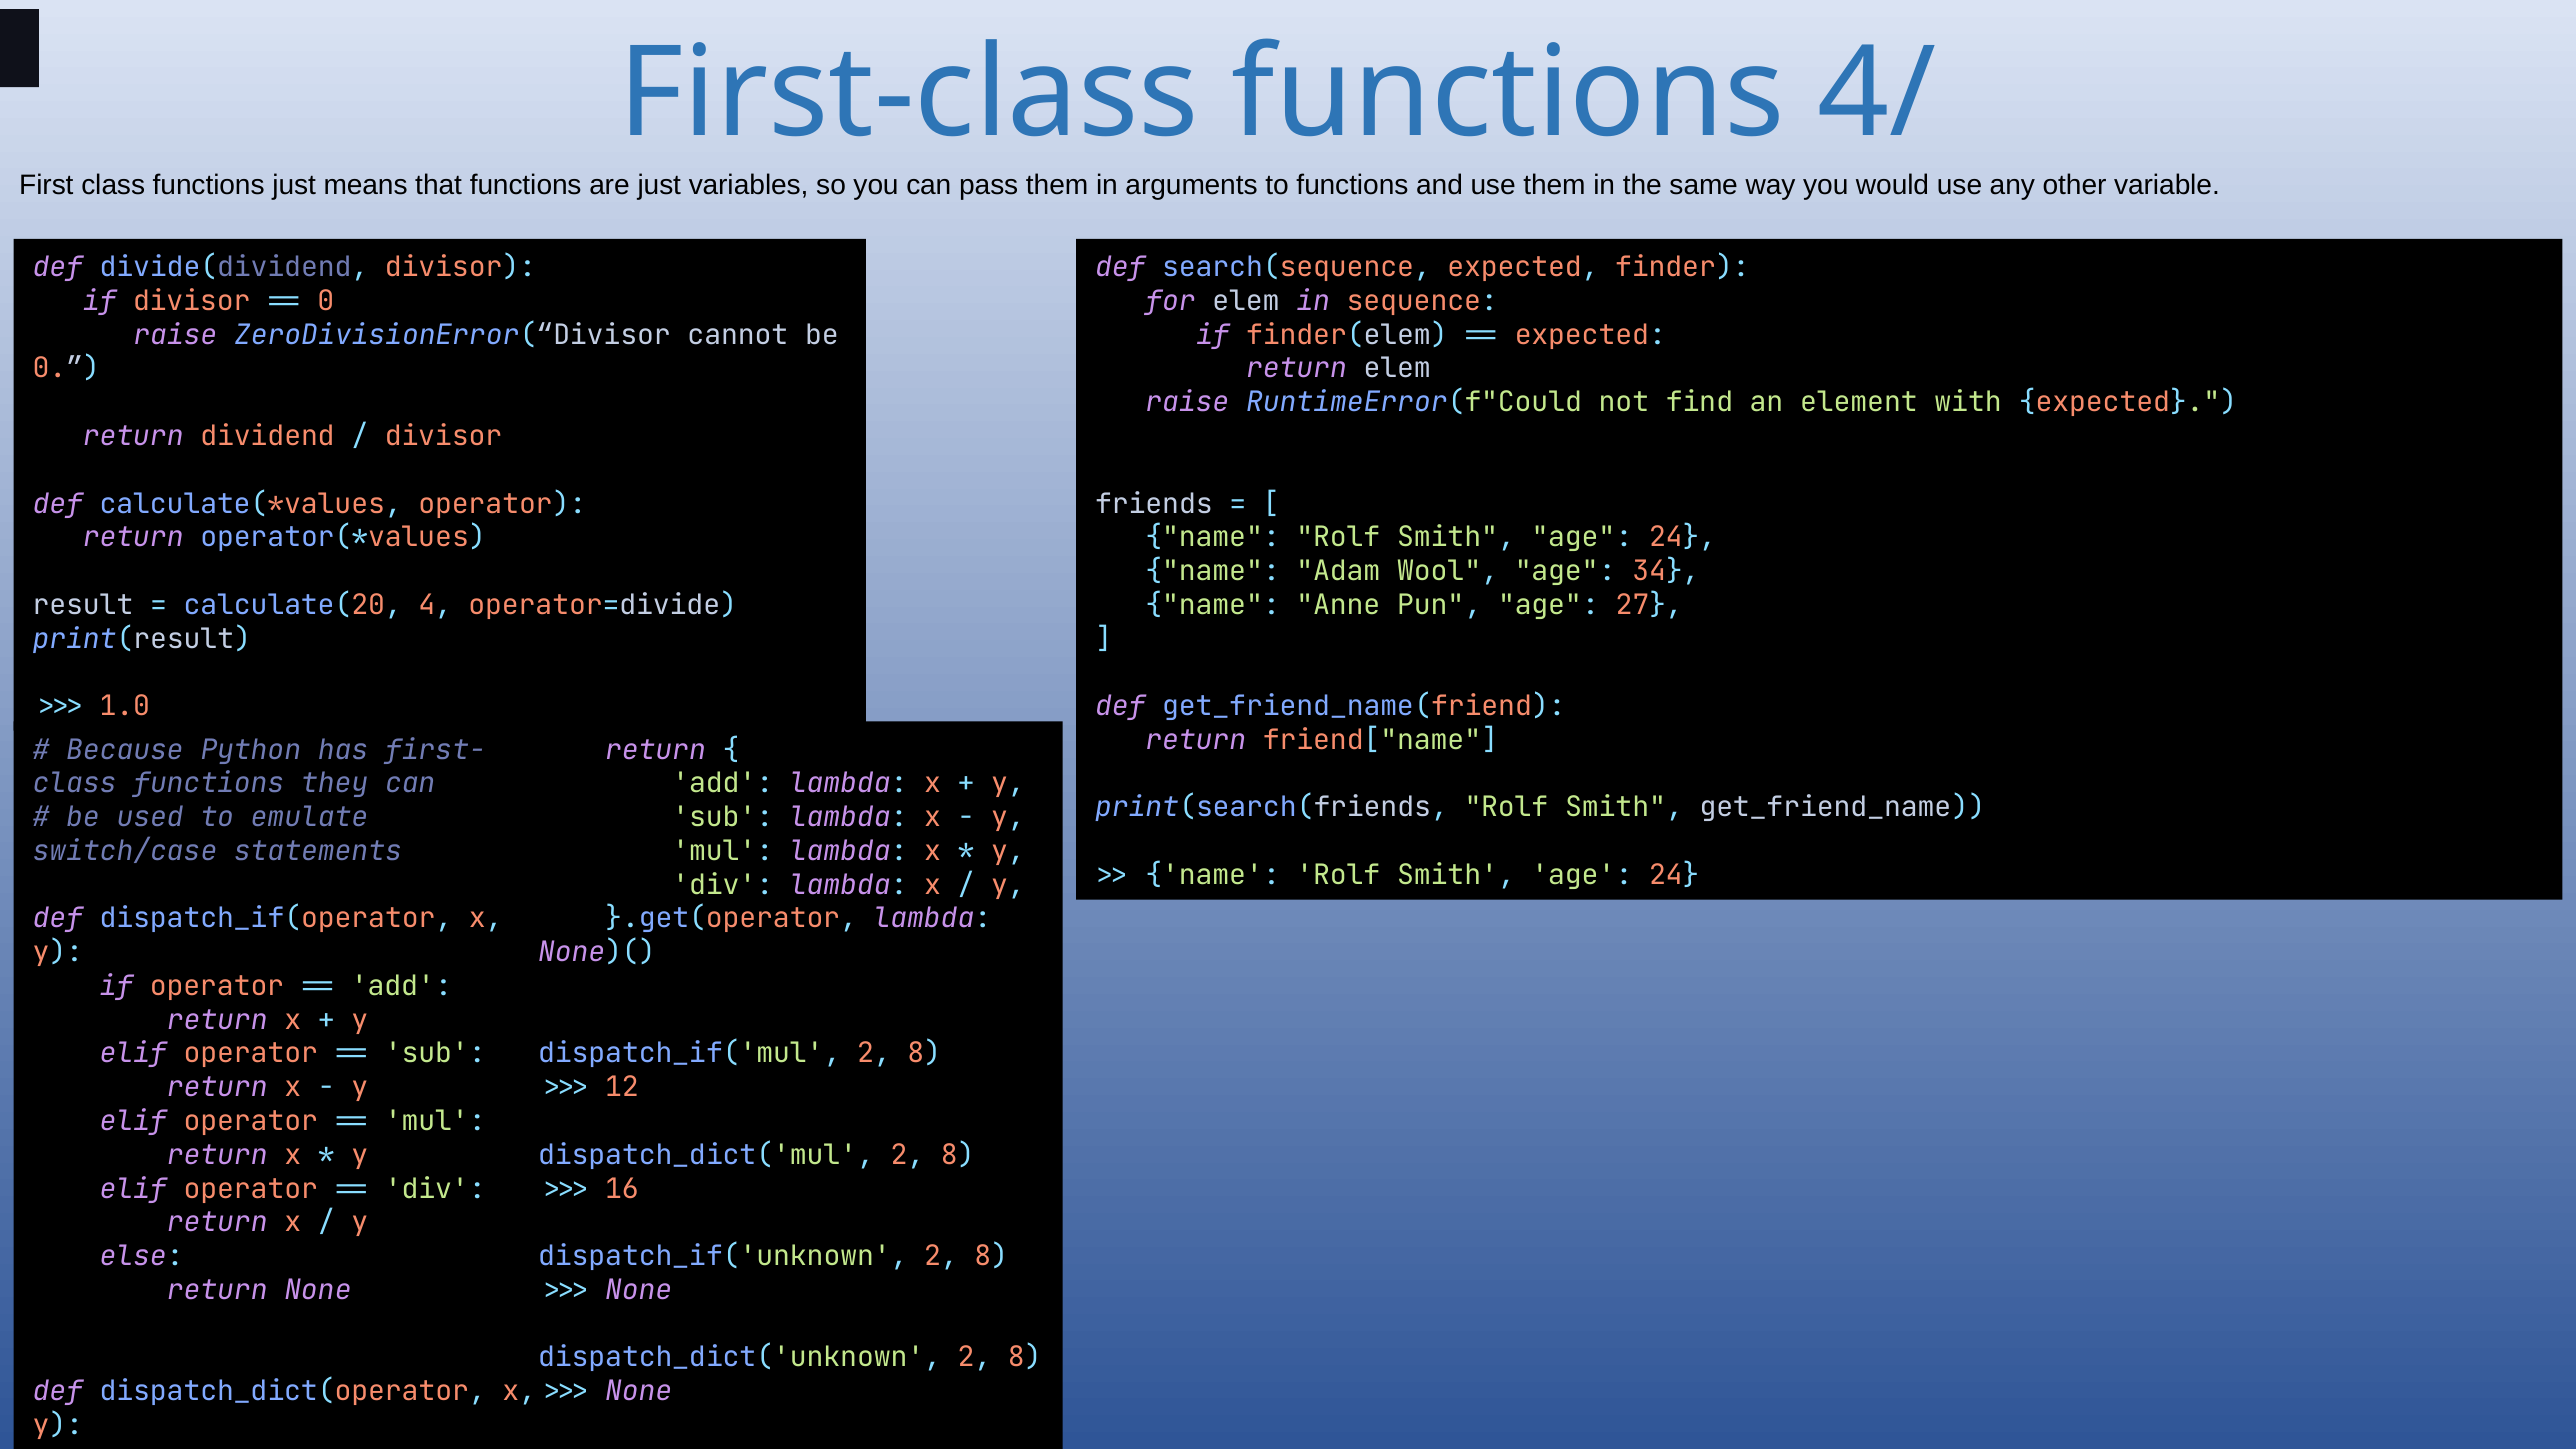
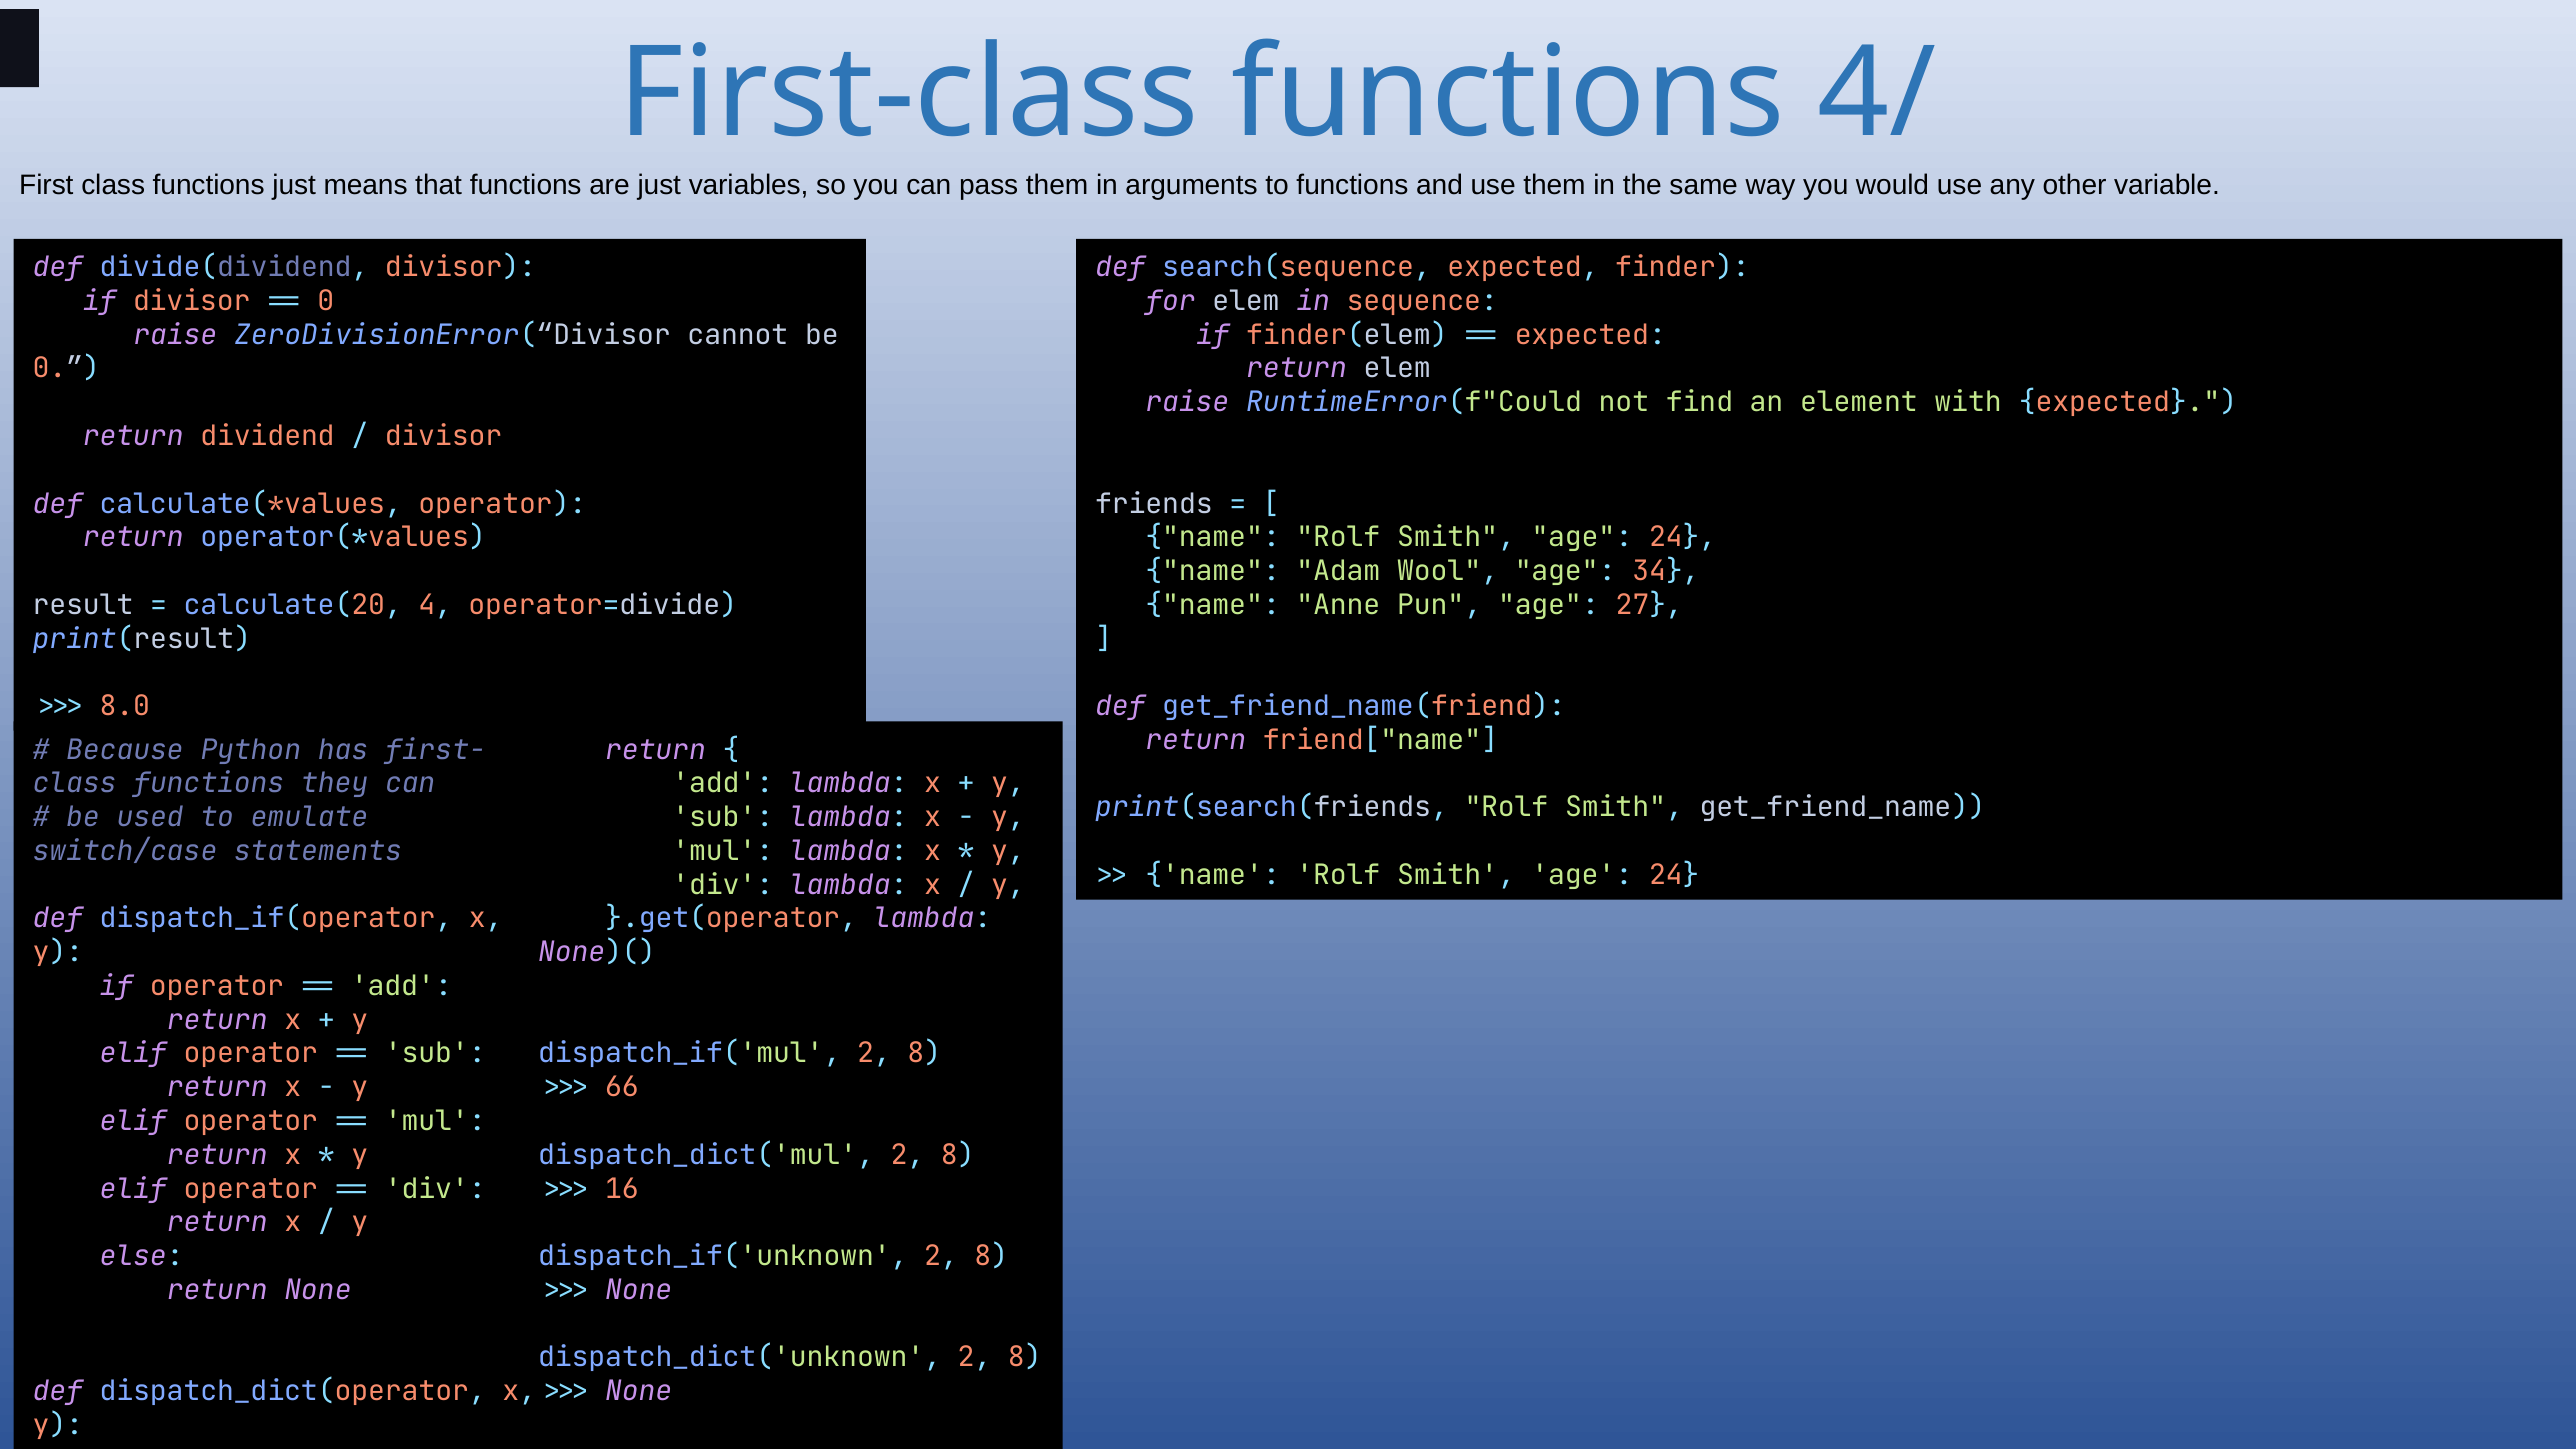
1.0: 1.0 -> 8.0 (125, 706)
12: 12 -> 66 (622, 1087)
